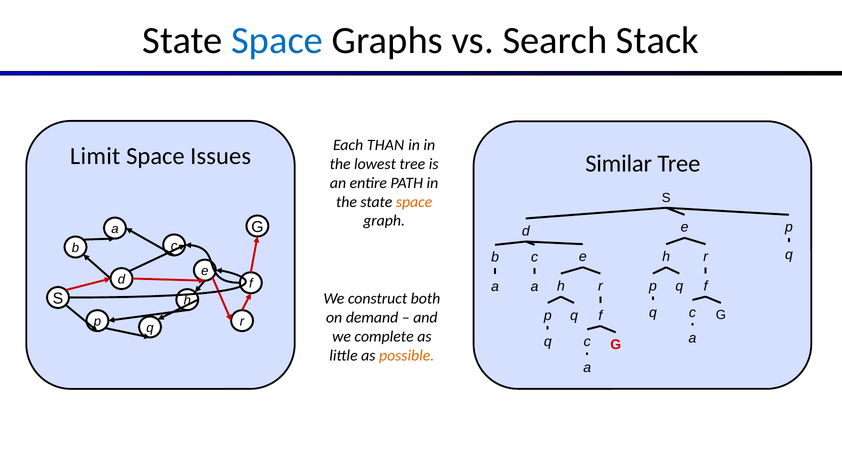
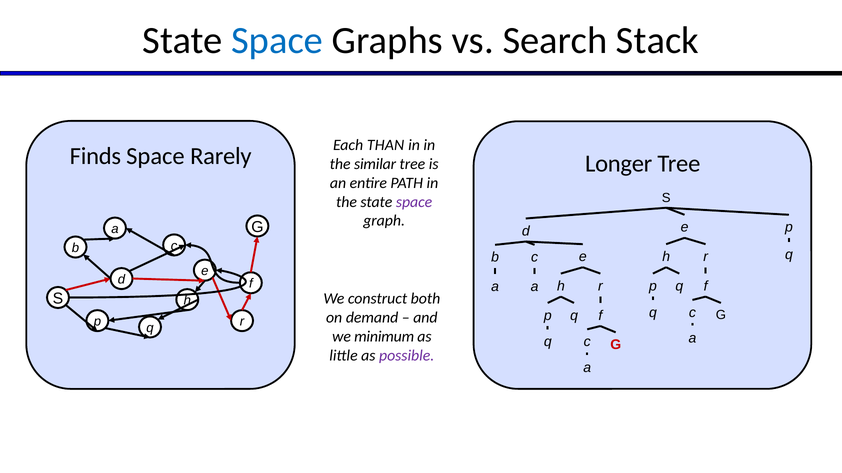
Limit: Limit -> Finds (95, 156)
Issues: Issues -> Rarely (221, 156)
Similar: Similar -> Longer (619, 164)
lowest: lowest -> similar (375, 164)
space colour: orange -> purple (414, 202)
complete: complete -> minimum (384, 337)
possible colour: orange -> purple (407, 356)
